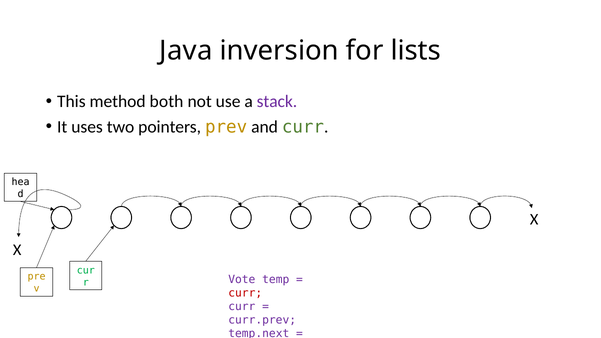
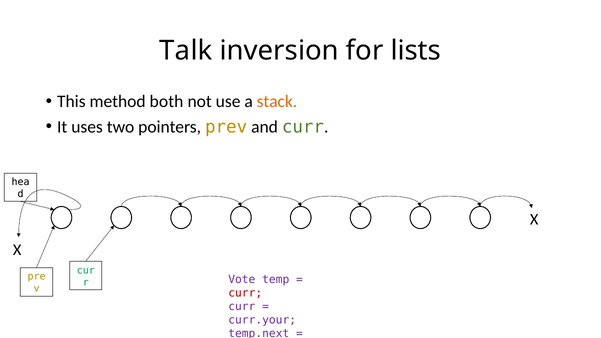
Java: Java -> Talk (186, 50)
stack colour: purple -> orange (277, 102)
curr.prev: curr.prev -> curr.your (262, 320)
